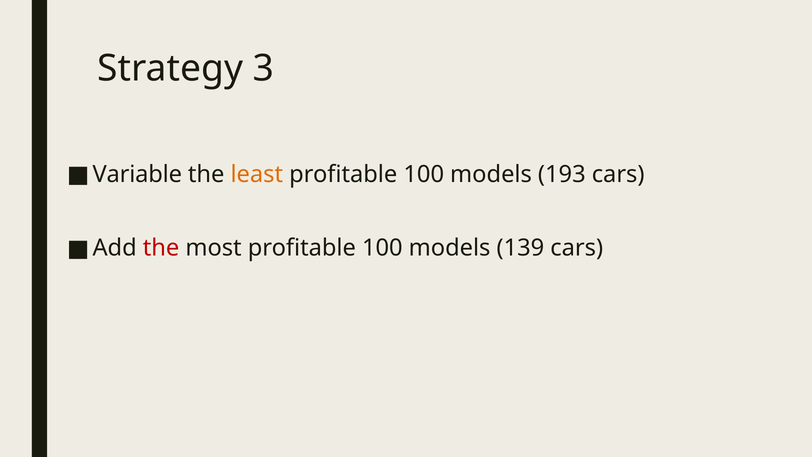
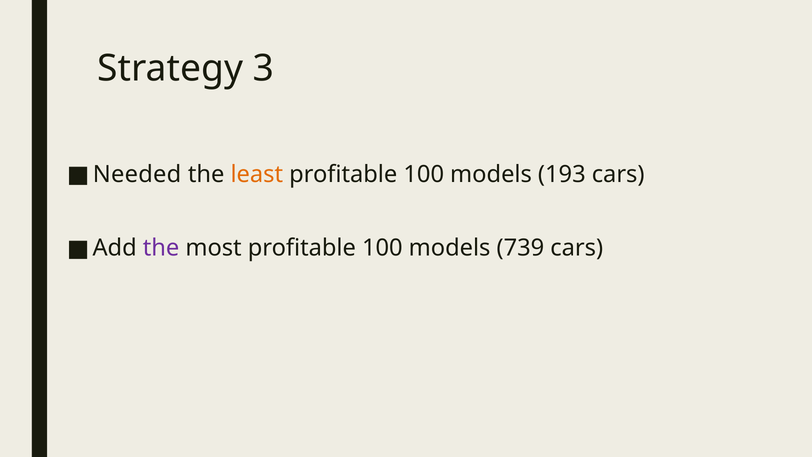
Variable: Variable -> Needed (137, 174)
the colour: red -> purple (161, 248)
139: 139 -> 739 (520, 248)
